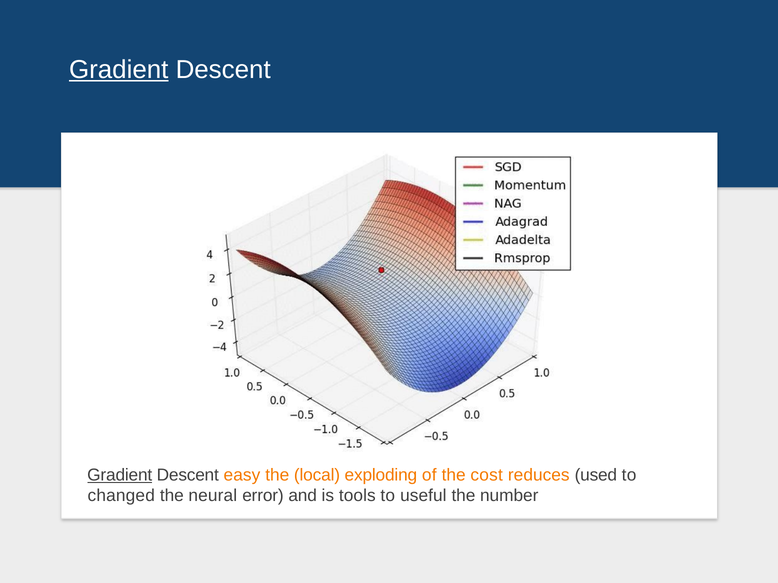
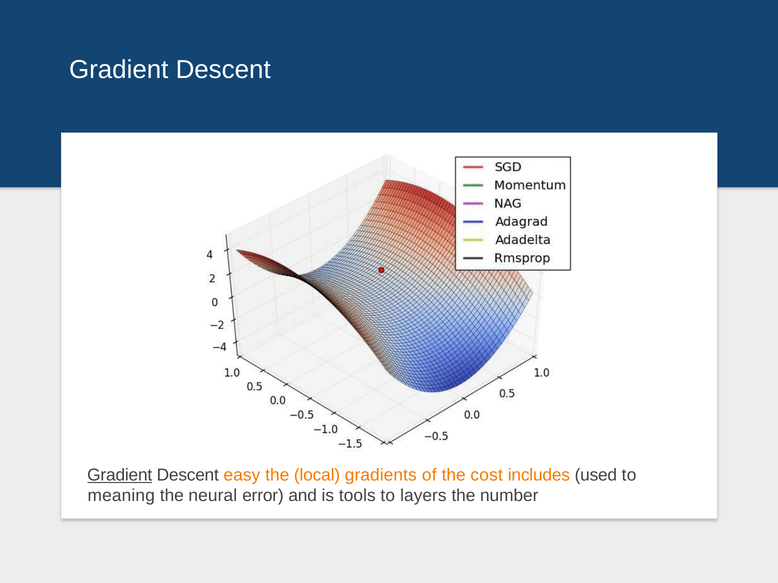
Gradient underline: present -> none (119, 70)
exploding: exploding -> gradients (381, 475)
reduces: reduces -> includes (539, 475)
changed: changed -> meaning (121, 496)
useful: useful -> layers (423, 496)
